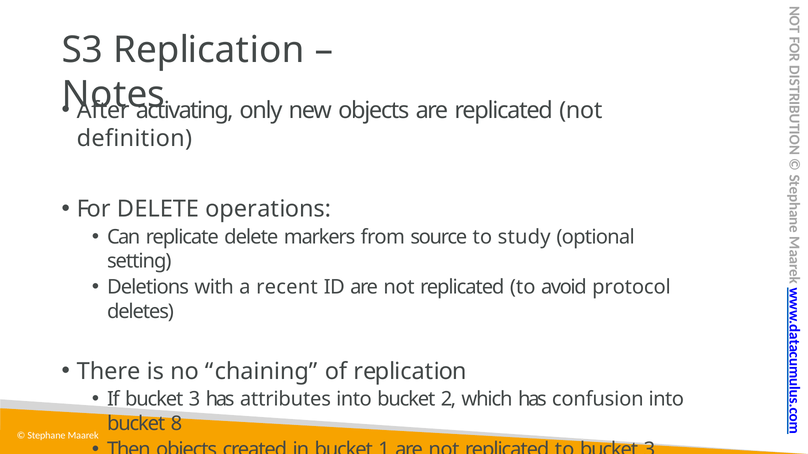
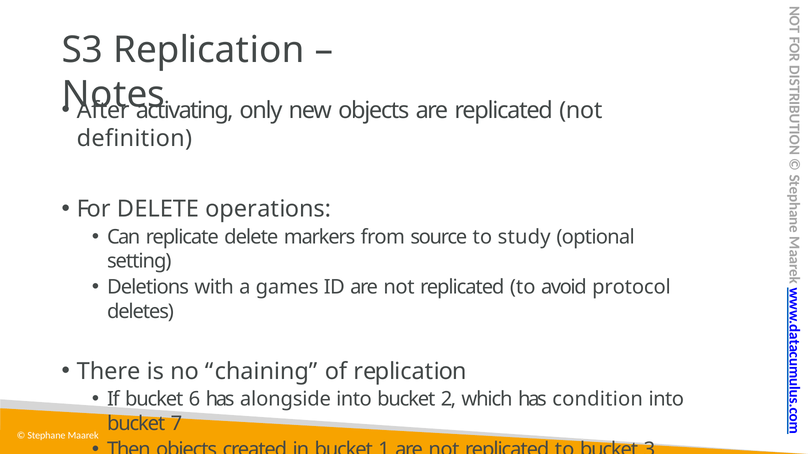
recent: recent -> games (287, 288)
If bucket 3: 3 -> 6 (195, 400)
attributes: attributes -> alongside (285, 400)
confusion: confusion -> condition (598, 400)
8: 8 -> 7 (176, 424)
